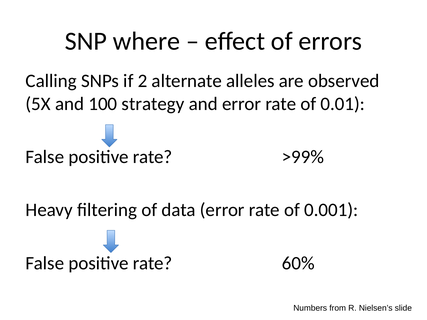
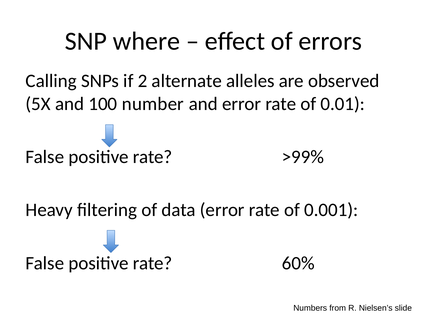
strategy: strategy -> number (153, 104)
